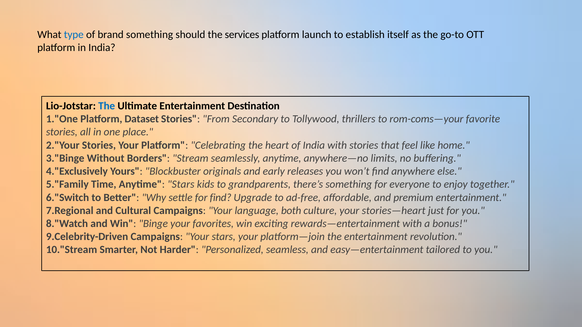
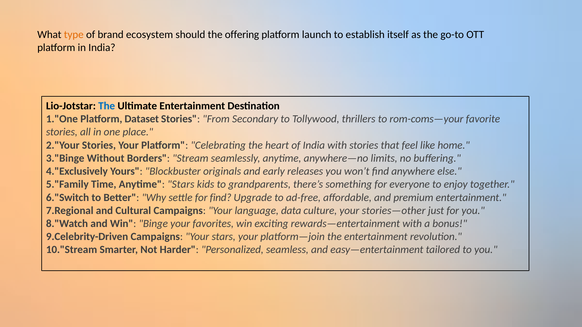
type colour: blue -> orange (74, 35)
brand something: something -> ecosystem (150, 35)
services: services -> offering (242, 35)
both: both -> data (291, 211)
stories—heart: stories—heart -> stories—other (394, 211)
